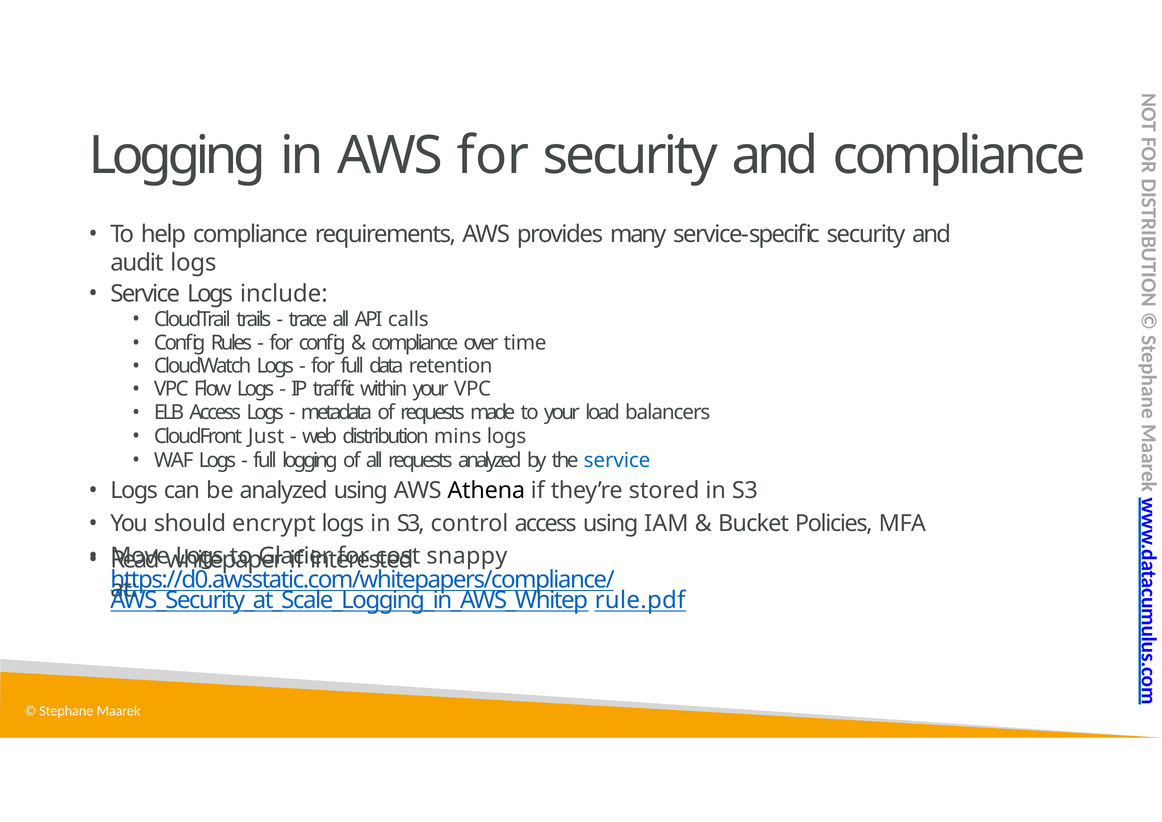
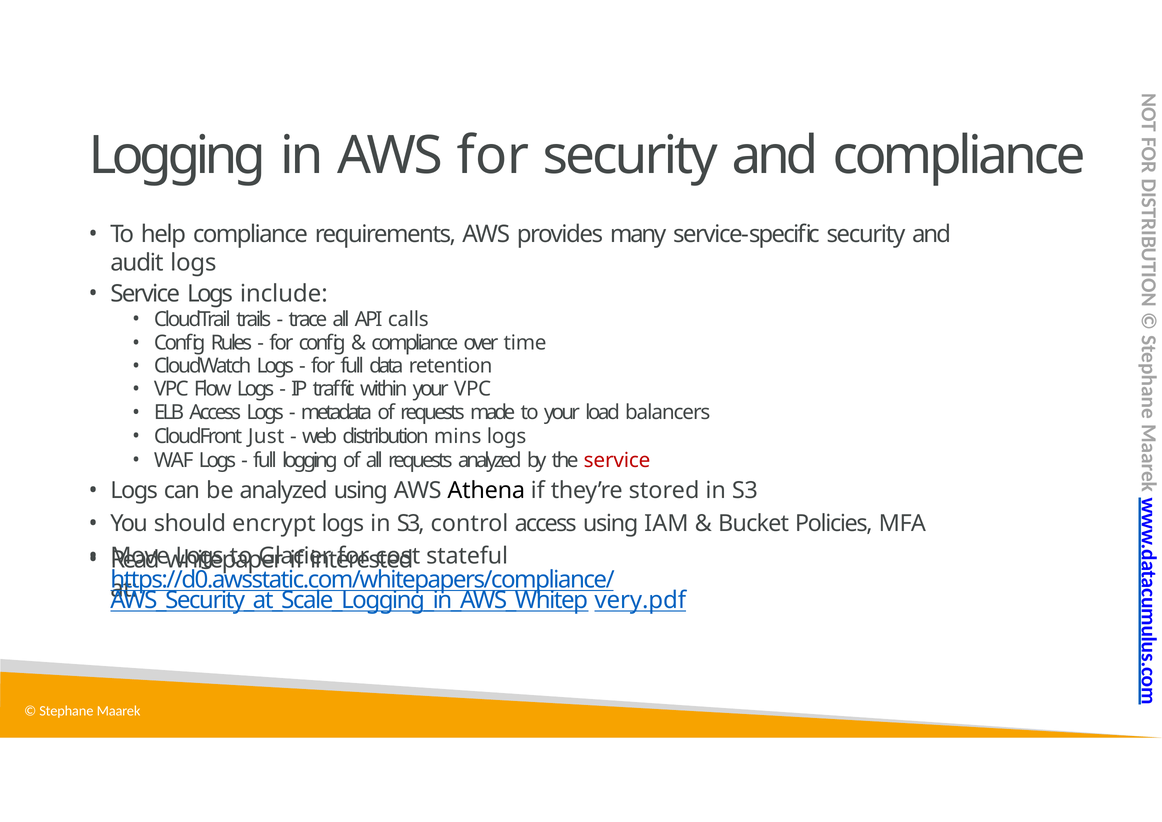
service colour: blue -> red (617, 460)
snappy: snappy -> stateful (467, 556)
rule.pdf: rule.pdf -> very.pdf (640, 600)
